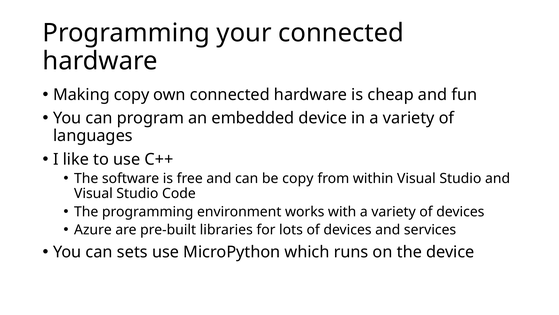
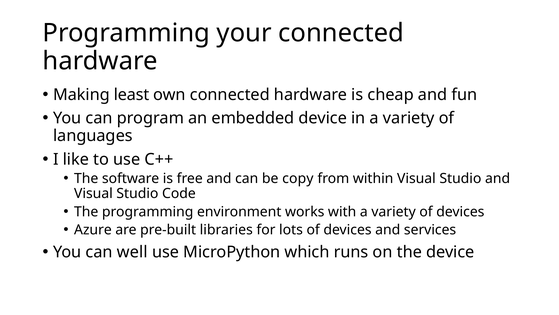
Making copy: copy -> least (132, 95)
sets: sets -> well (132, 251)
